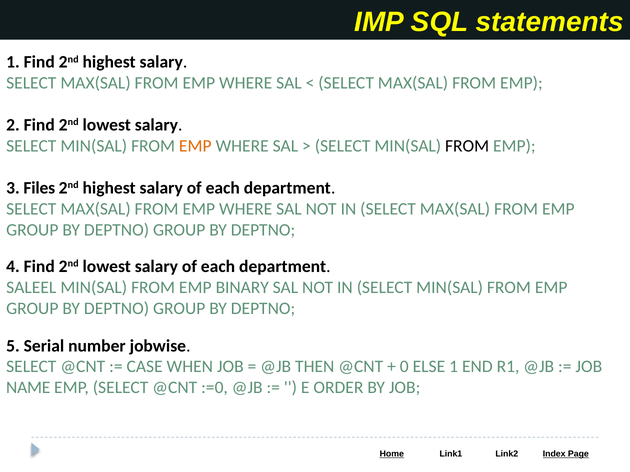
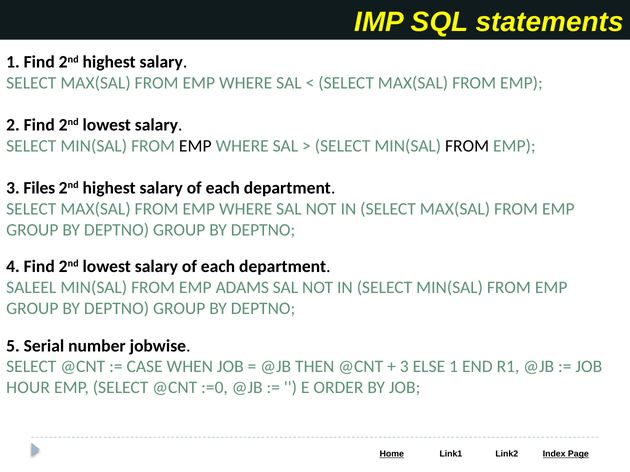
EMP colour: orange -> black (195, 146)
BINARY: BINARY -> ADAMS (242, 288)
0: 0 -> 3 (404, 367)
NAME: NAME -> HOUR (28, 388)
